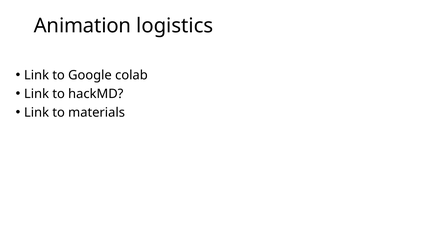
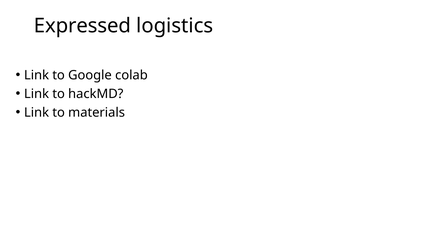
Animation: Animation -> Expressed (82, 26)
